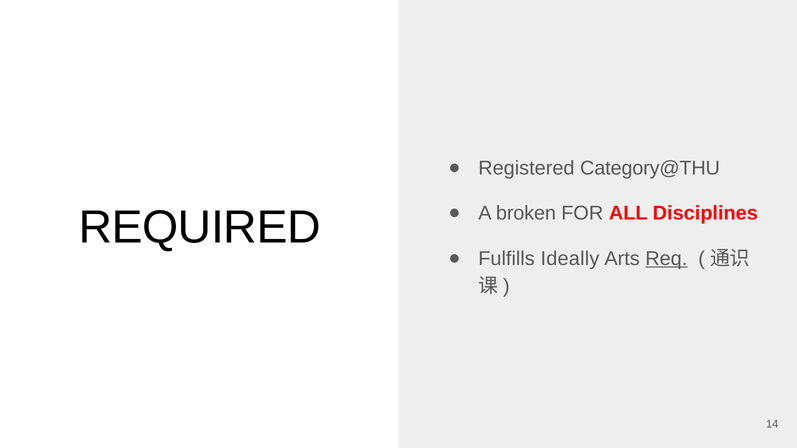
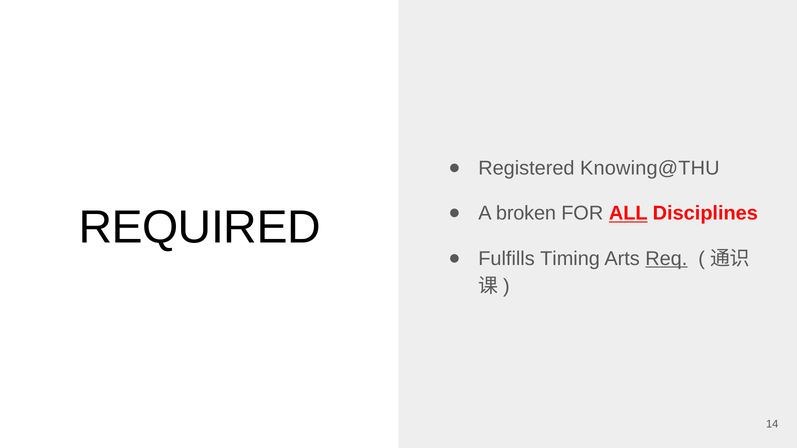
Category@THU: Category@THU -> Knowing@THU (650, 168)
ALL underline: none -> present (628, 214)
Ideally: Ideally -> Timing (570, 259)
